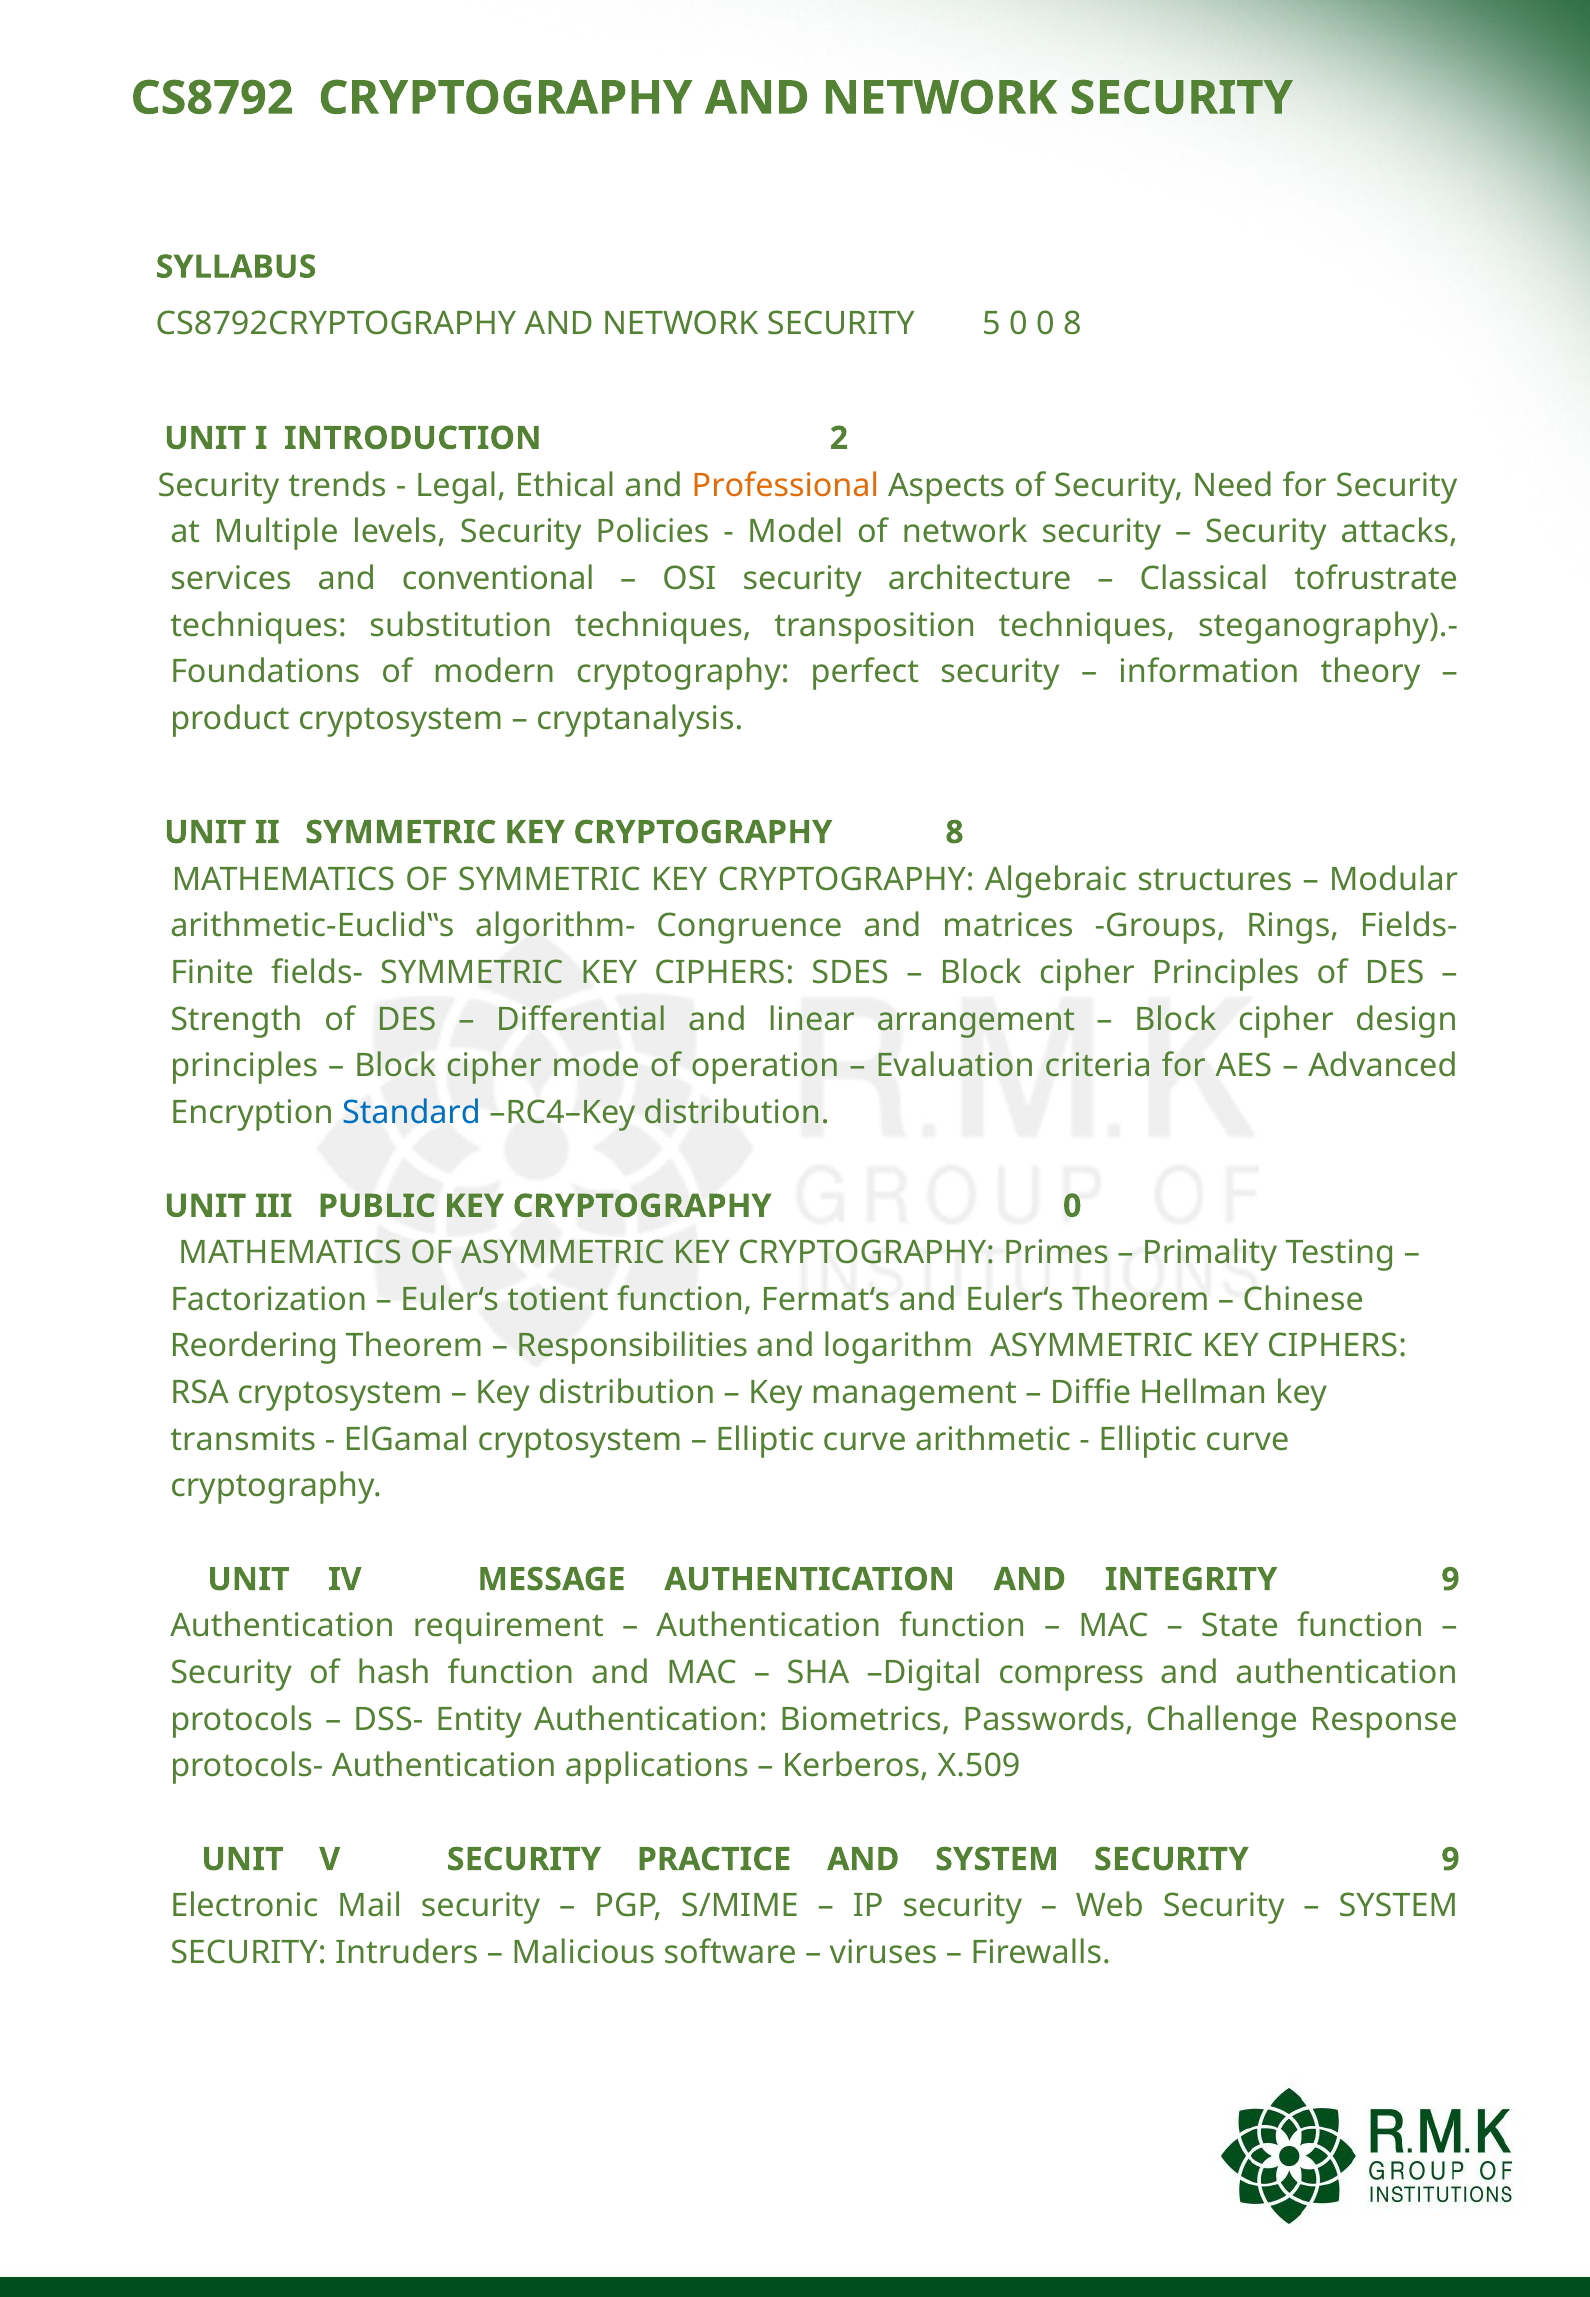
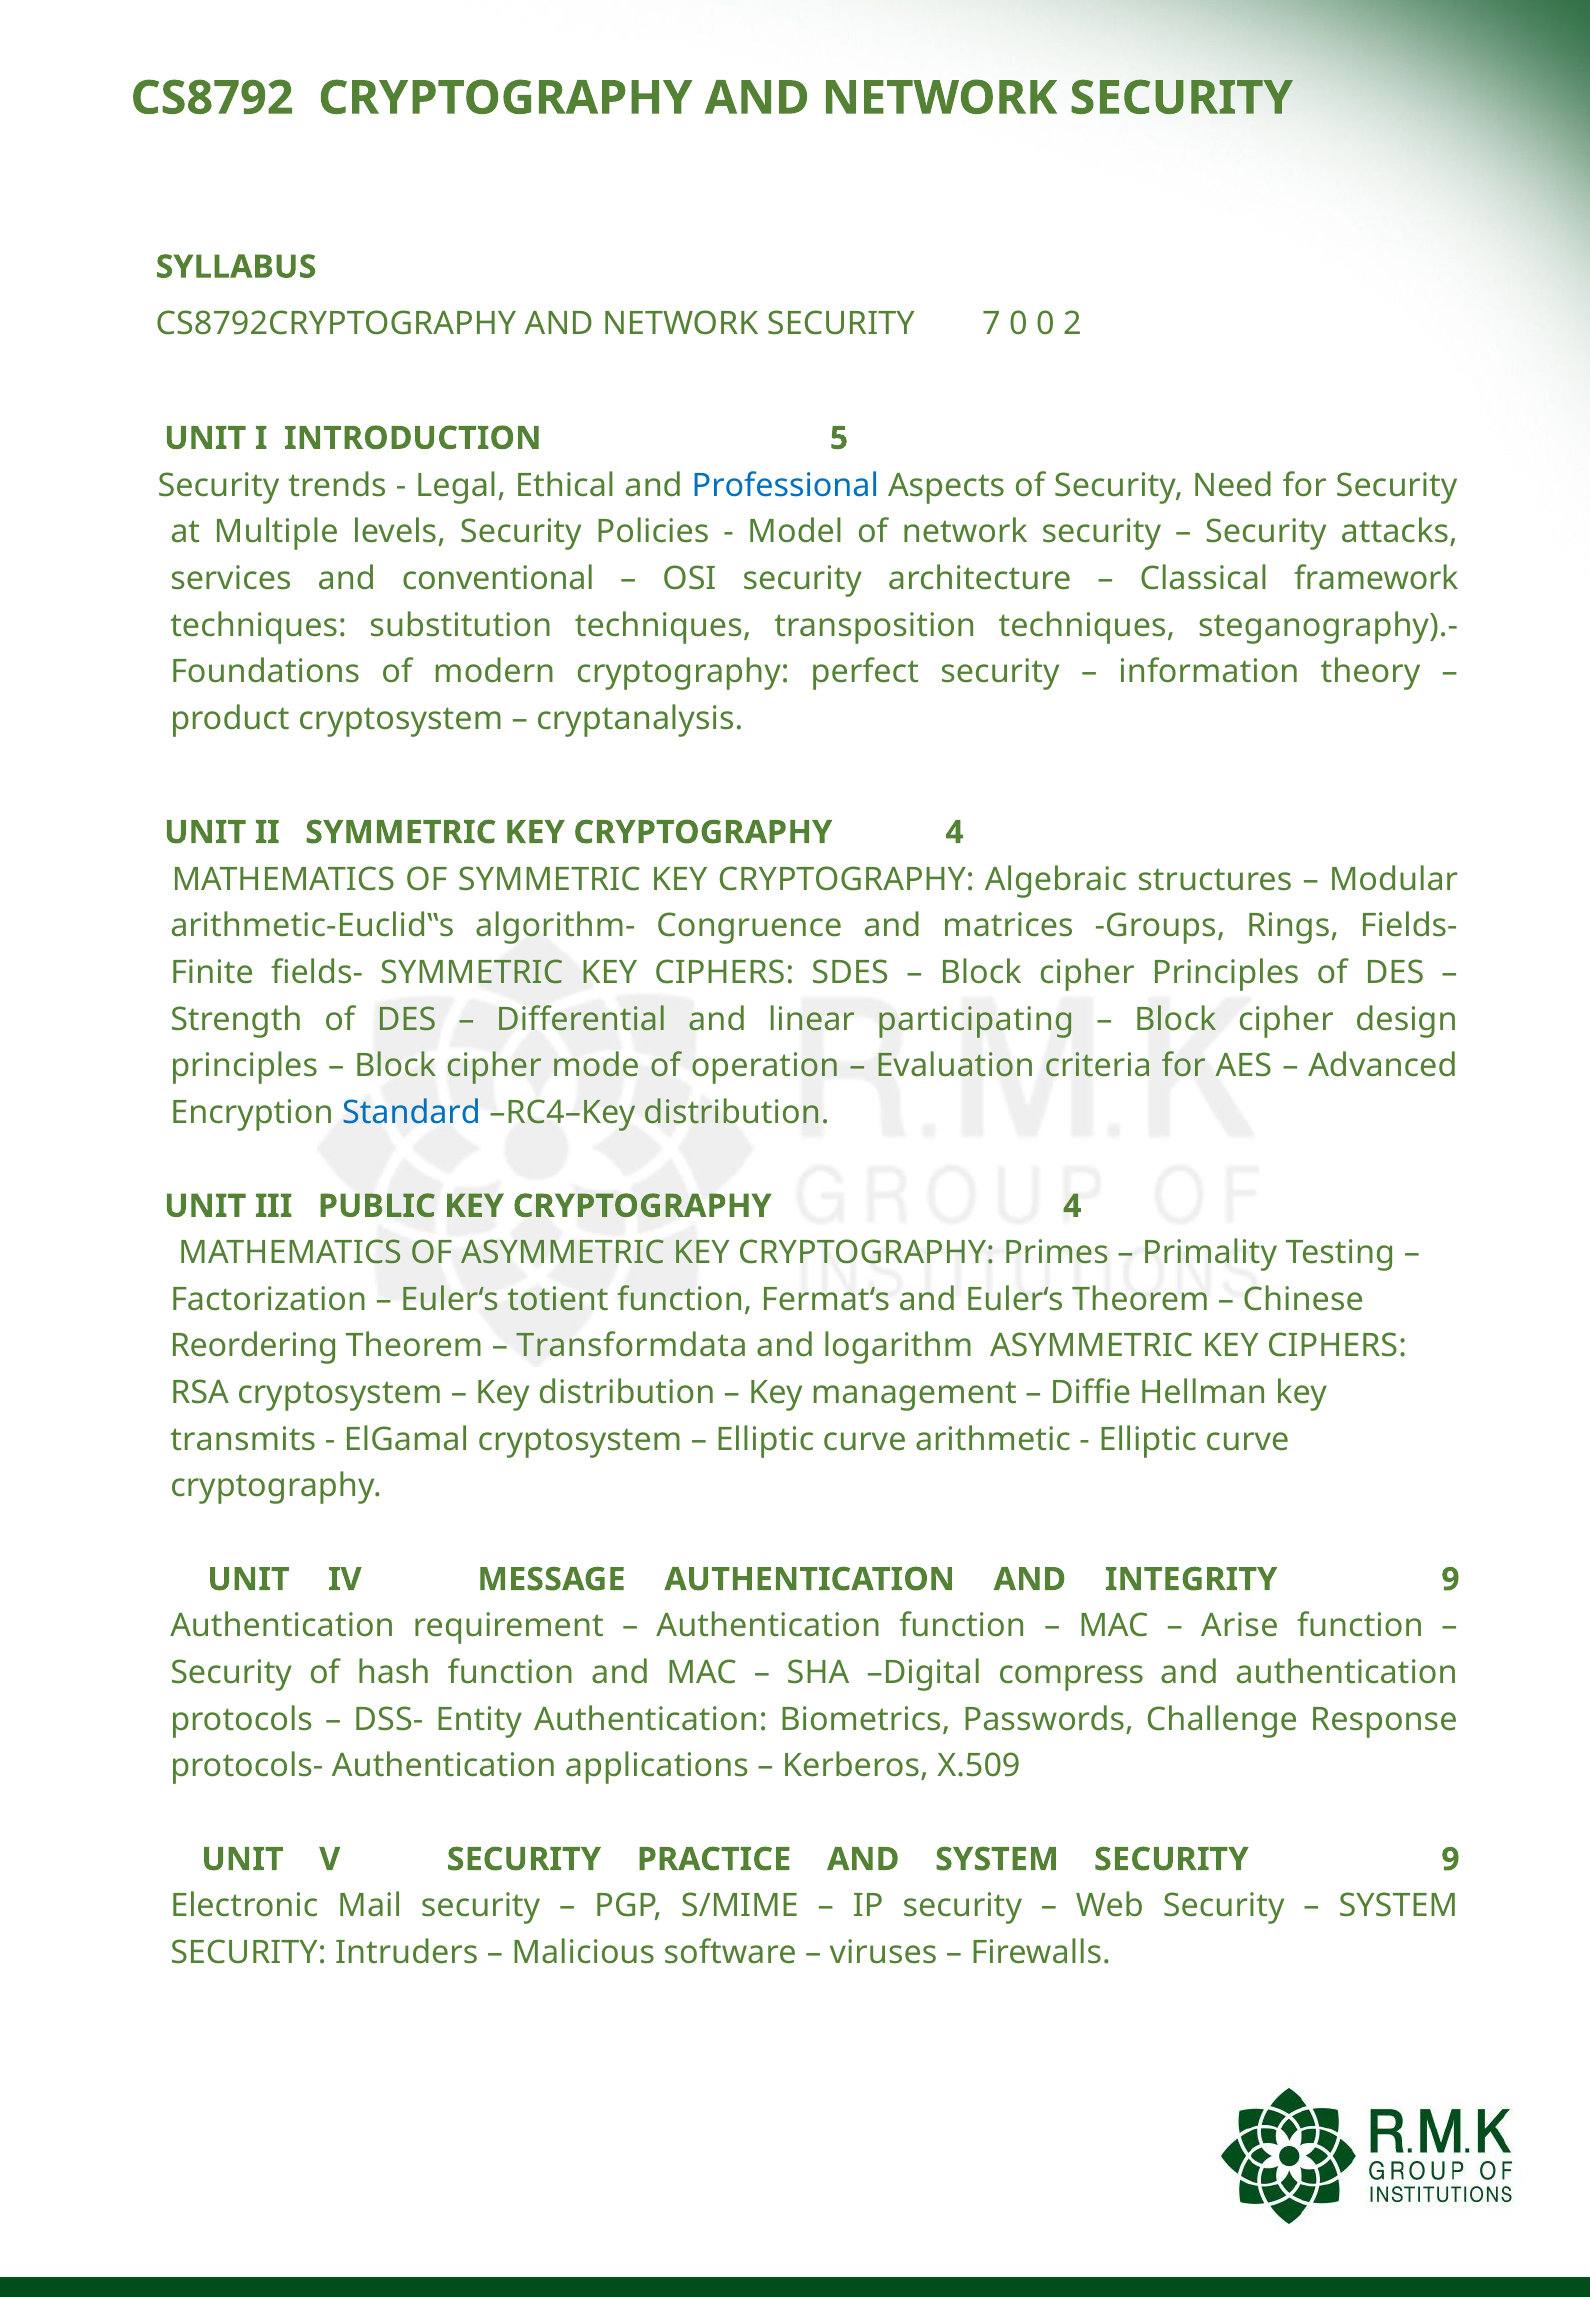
5: 5 -> 7 (991, 324)
0 8: 8 -> 2 (1072, 324)
2: 2 -> 5 (839, 438)
Professional colour: orange -> blue (785, 485)
tofrustrate: tofrustrate -> framework (1376, 579)
SYMMETRIC KEY CRYPTOGRAPHY 8: 8 -> 4 (954, 832)
arrangement: arrangement -> participating (975, 1019)
PUBLIC KEY CRYPTOGRAPHY 0: 0 -> 4 (1072, 1206)
Responsibilities: Responsibilities -> Transformdata (632, 1346)
State: State -> Arise (1240, 1626)
